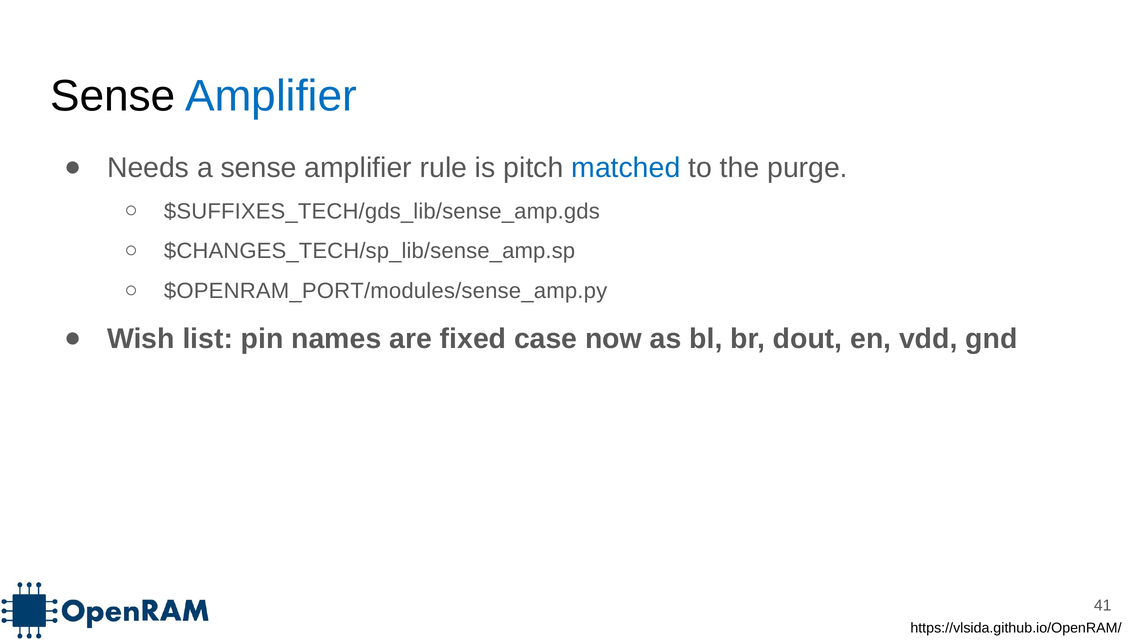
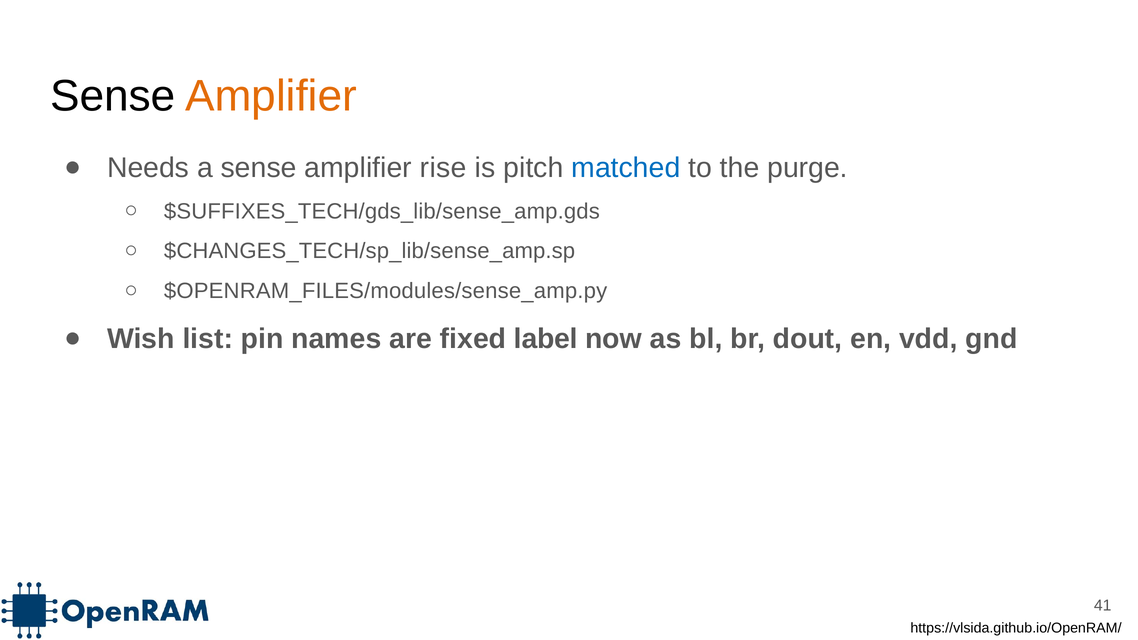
Amplifier colour: blue -> orange (271, 96)
rule: rule -> rise (443, 168)
$OPENRAM_PORT/modules/sense_amp.py: $OPENRAM_PORT/modules/sense_amp.py -> $OPENRAM_FILES/modules/sense_amp.py (386, 291)
case: case -> label (546, 339)
